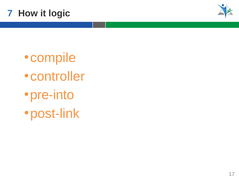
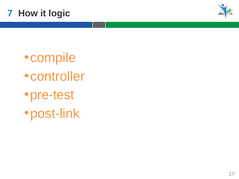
pre-into: pre-into -> pre-test (52, 95)
